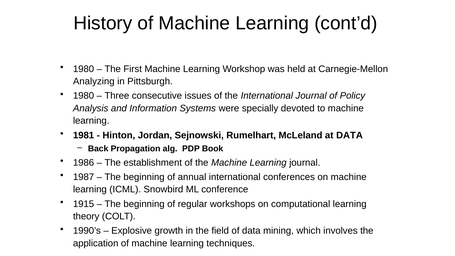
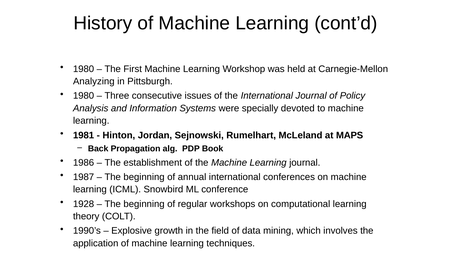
at DATA: DATA -> MAPS (350, 135)
1915: 1915 -> 1928 (84, 204)
